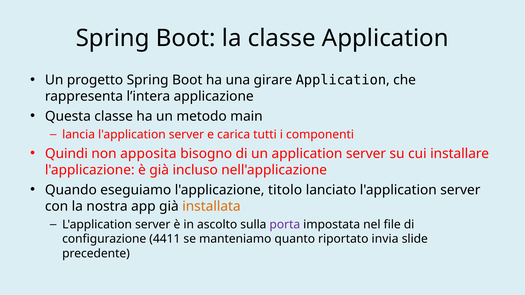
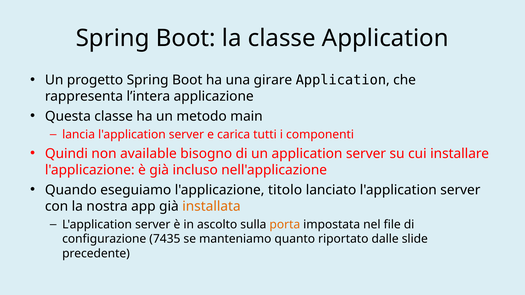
apposita: apposita -> available (148, 154)
porta colour: purple -> orange (285, 225)
4411: 4411 -> 7435 (165, 239)
invia: invia -> dalle (385, 239)
